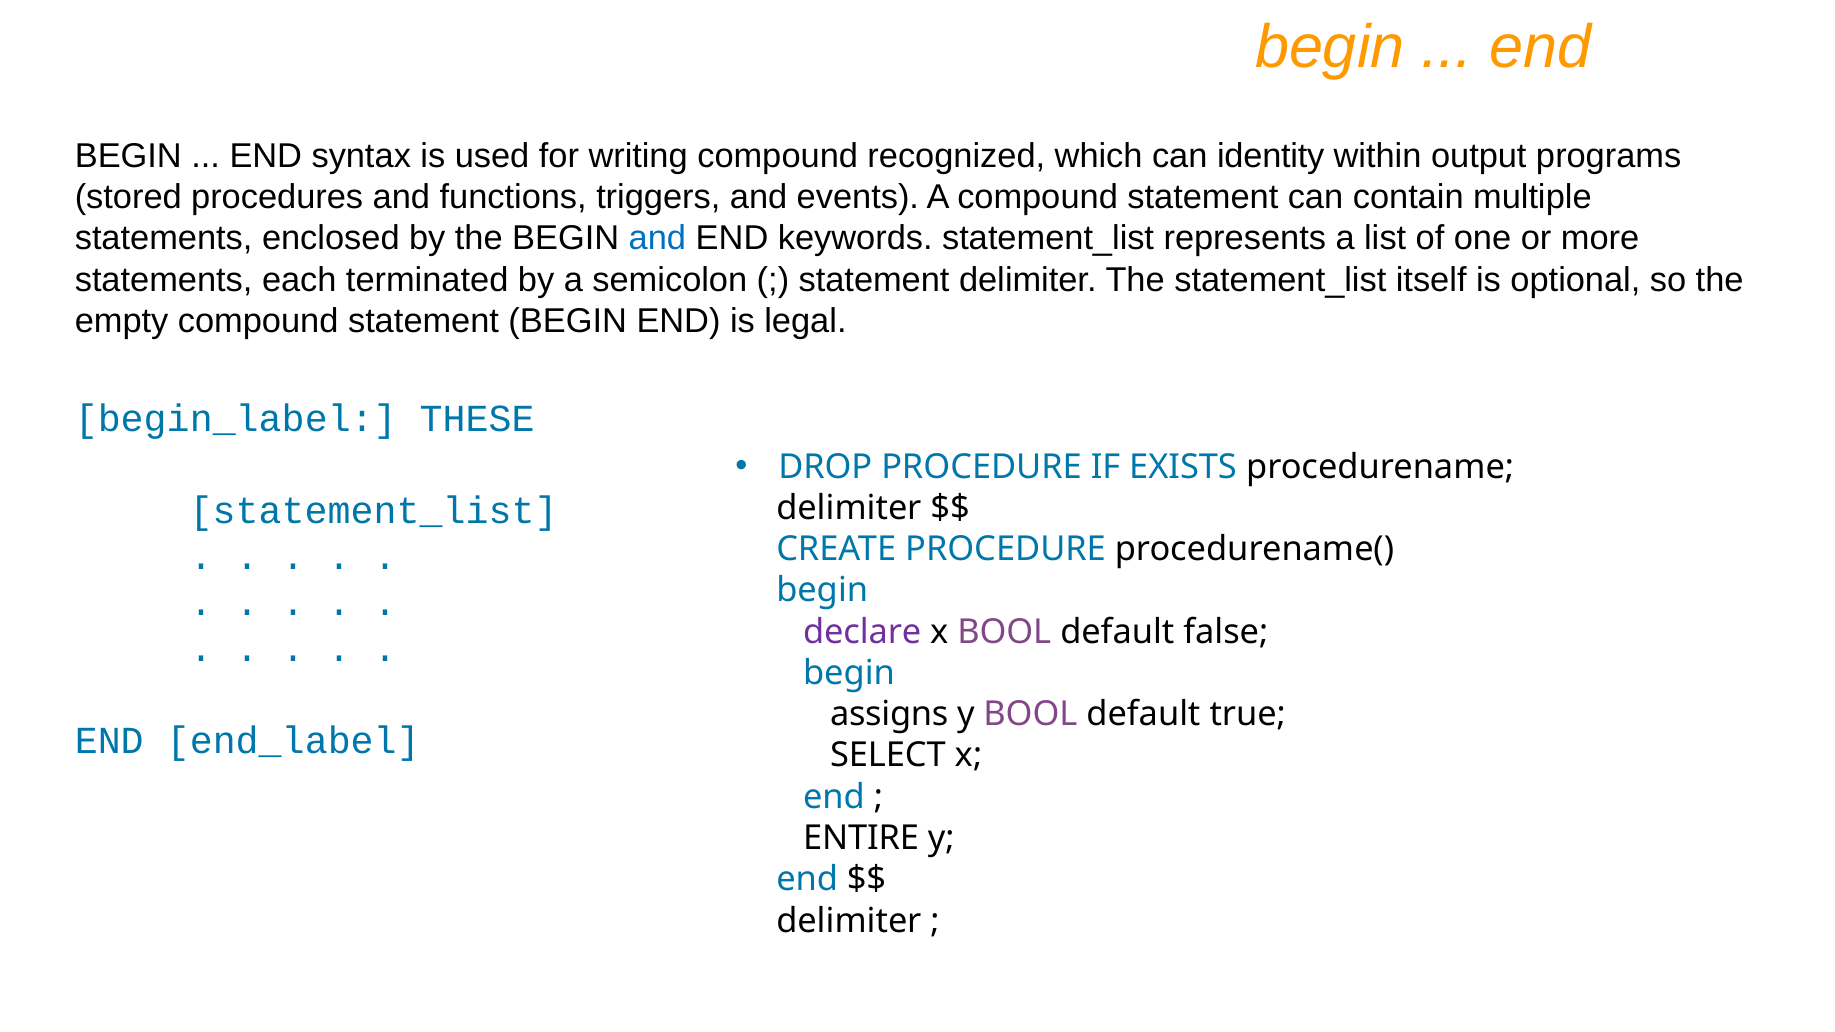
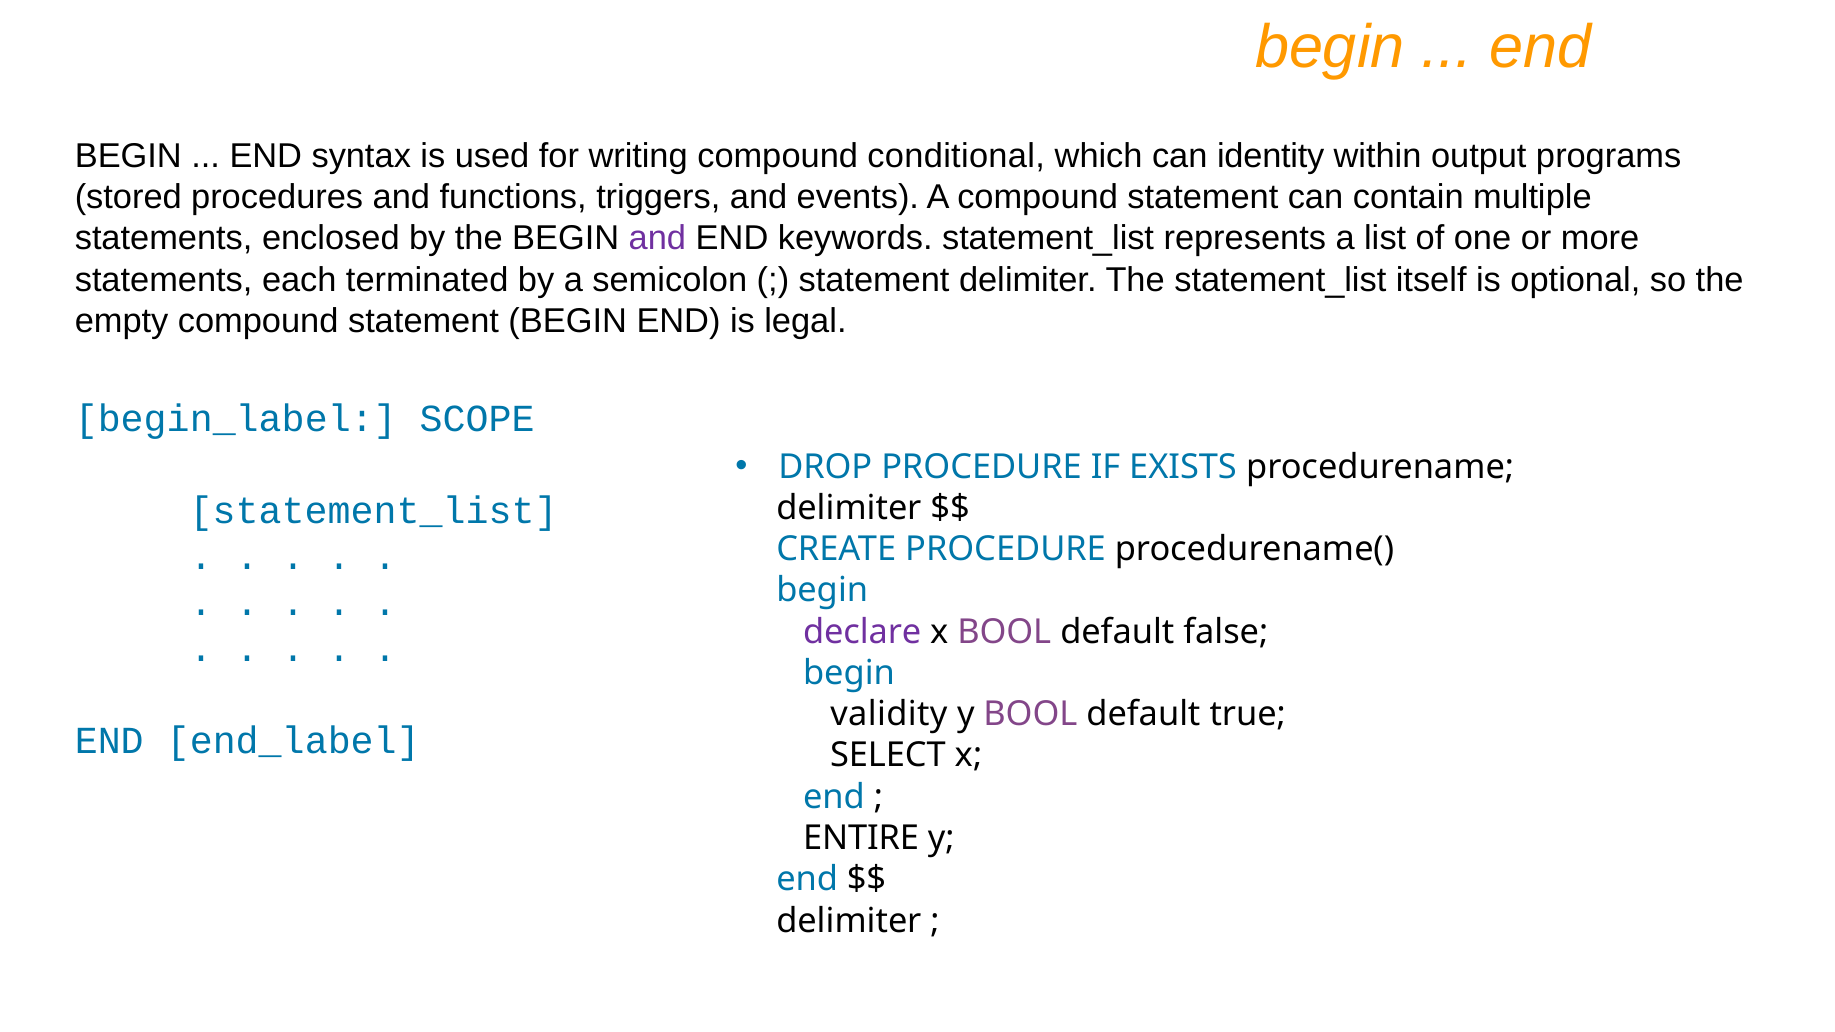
recognized: recognized -> conditional (956, 156)
and colour: blue -> purple (657, 238)
THESE: THESE -> SCOPE (477, 419)
assigns: assigns -> validity (889, 714)
